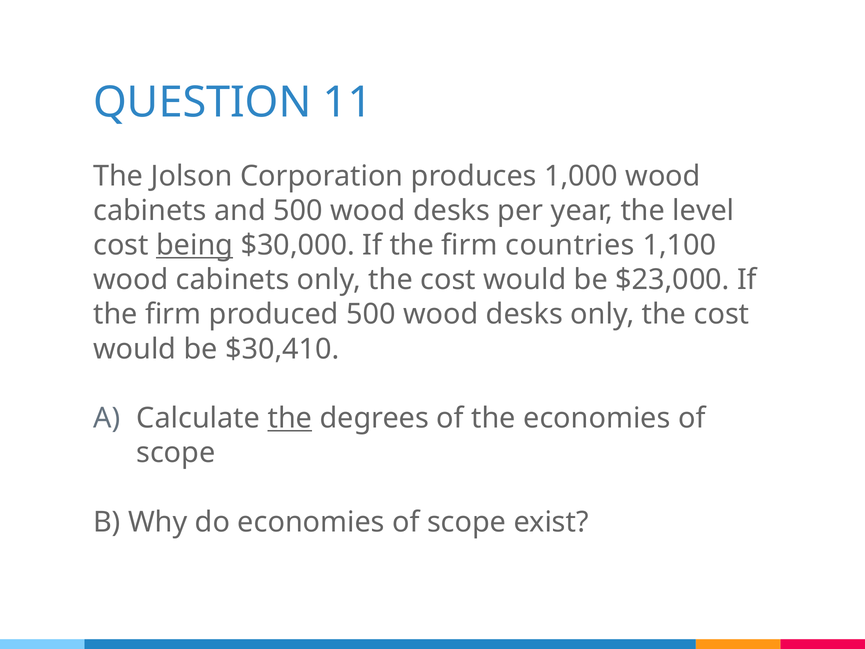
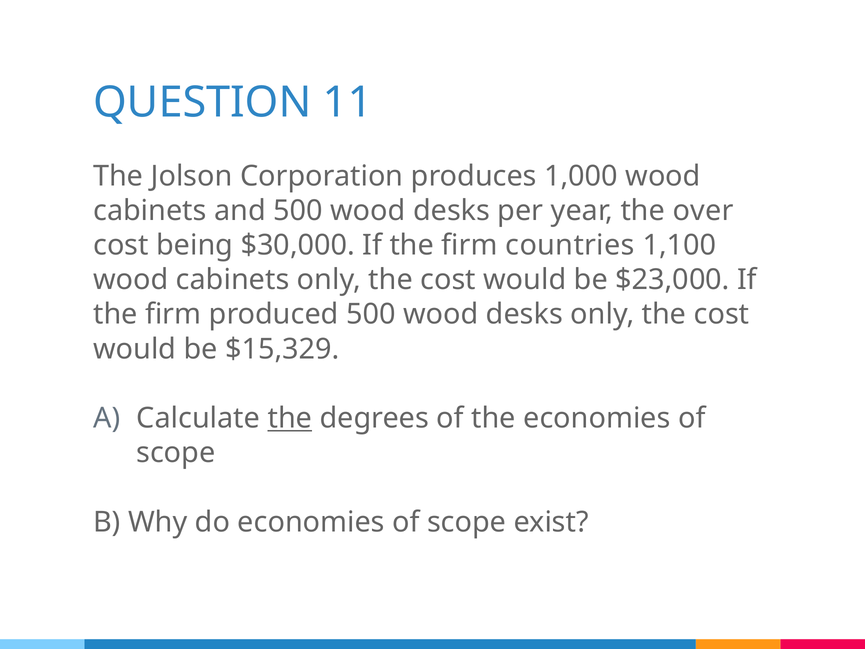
level: level -> over (703, 211)
being underline: present -> none (195, 245)
$30,410: $30,410 -> $15,329 (282, 349)
